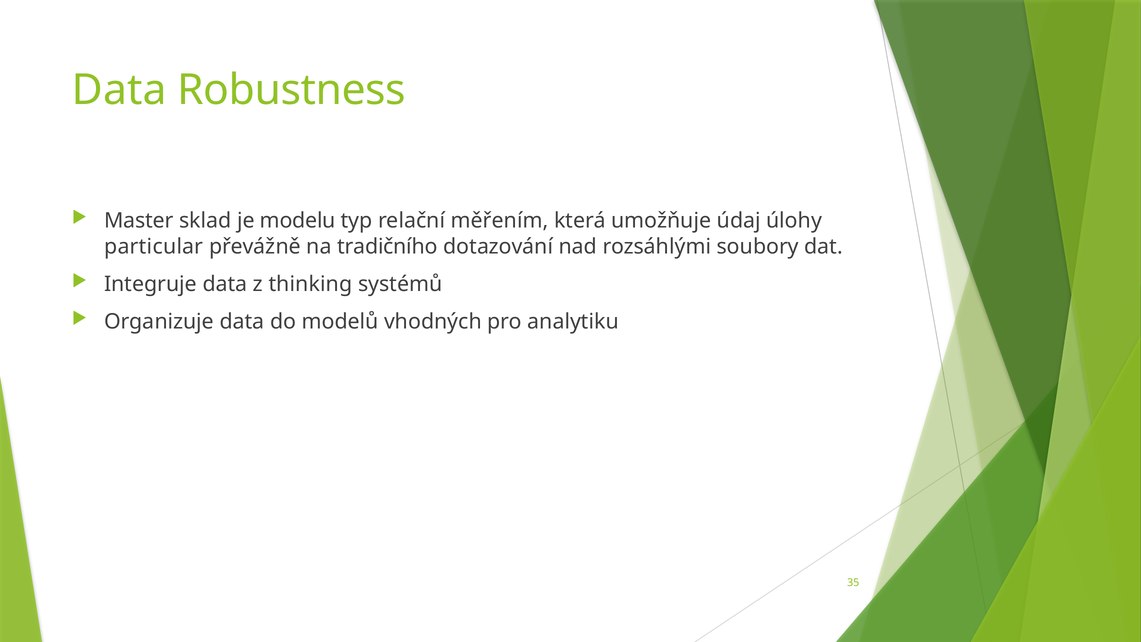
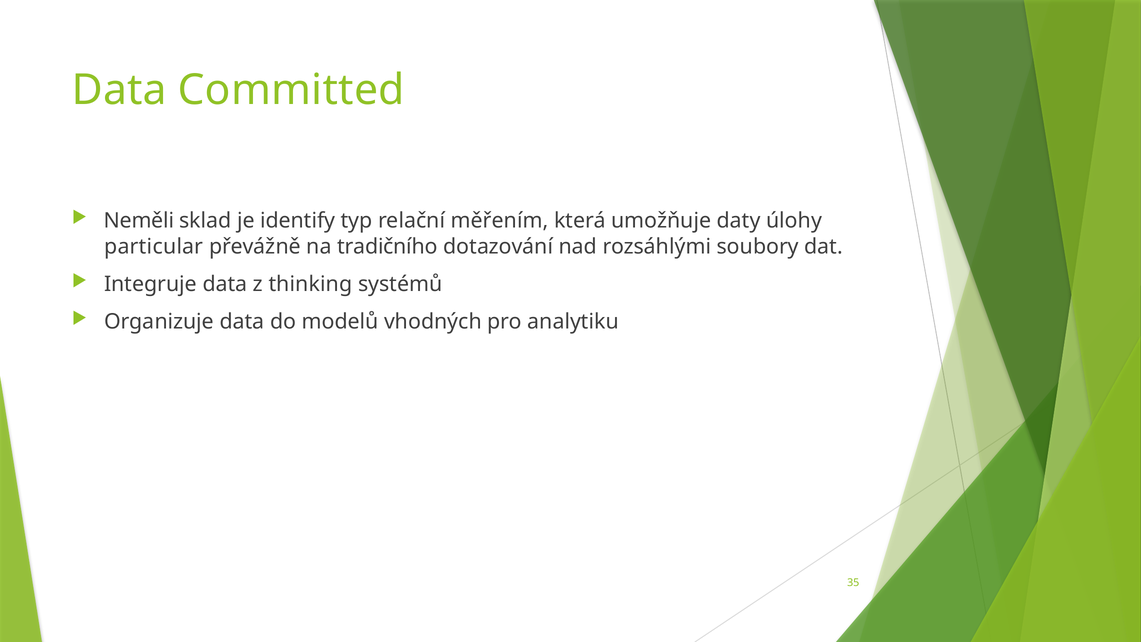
Robustness: Robustness -> Committed (291, 90)
Master: Master -> Neměli (139, 221)
modelu: modelu -> identify (298, 221)
údaj: údaj -> daty (739, 221)
